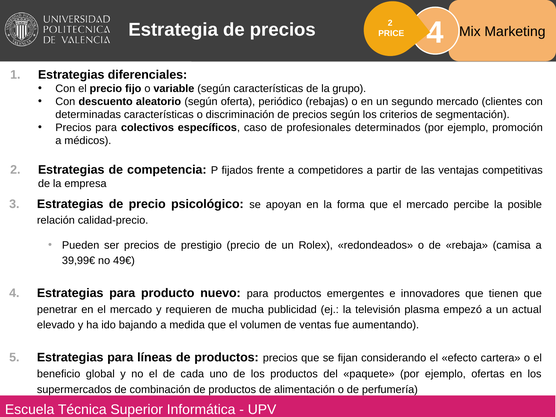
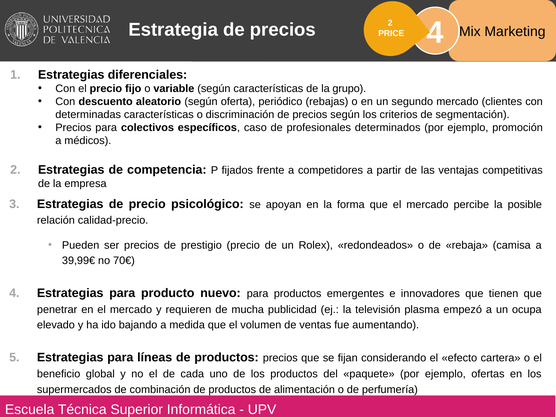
49€: 49€ -> 70€ (124, 261)
actual: actual -> ocupa (527, 310)
